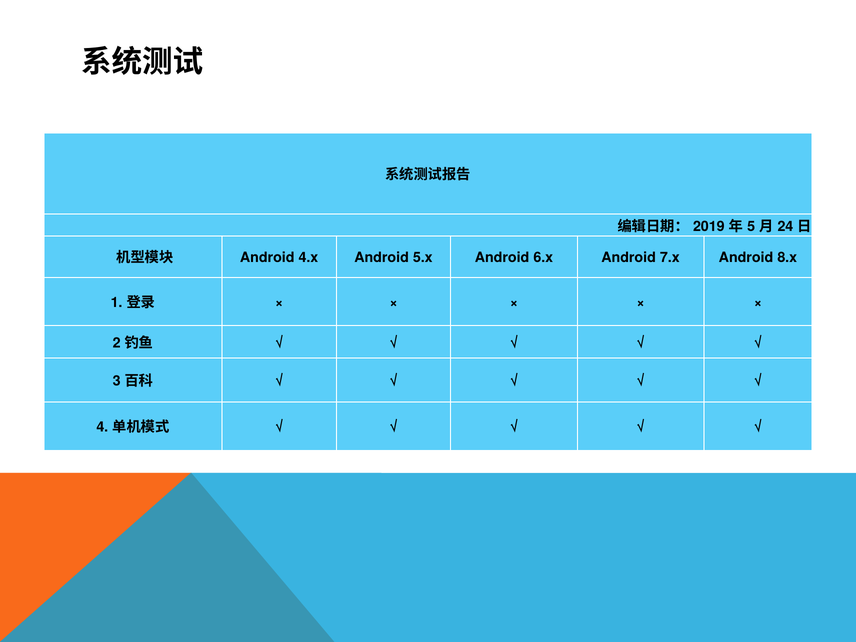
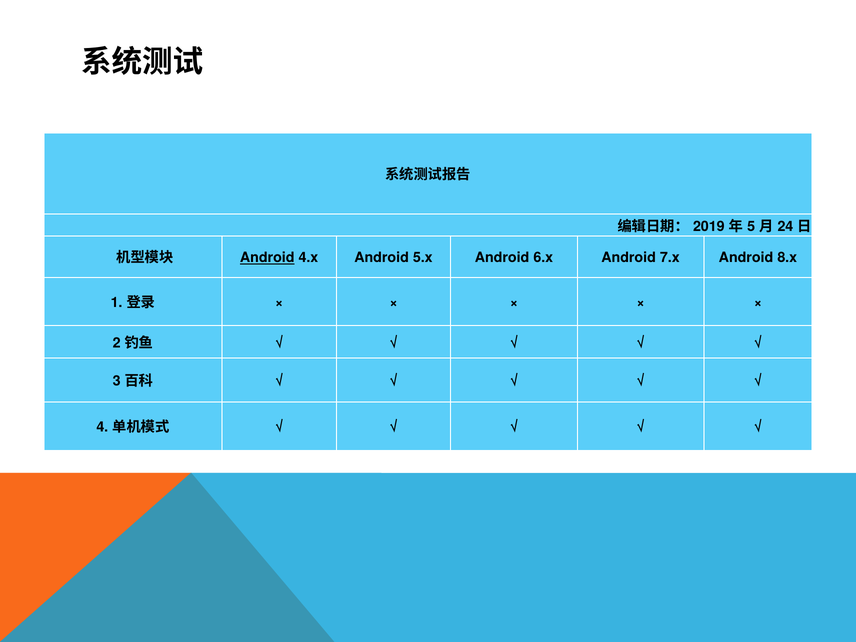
Android underline: none -> present (267, 258)
